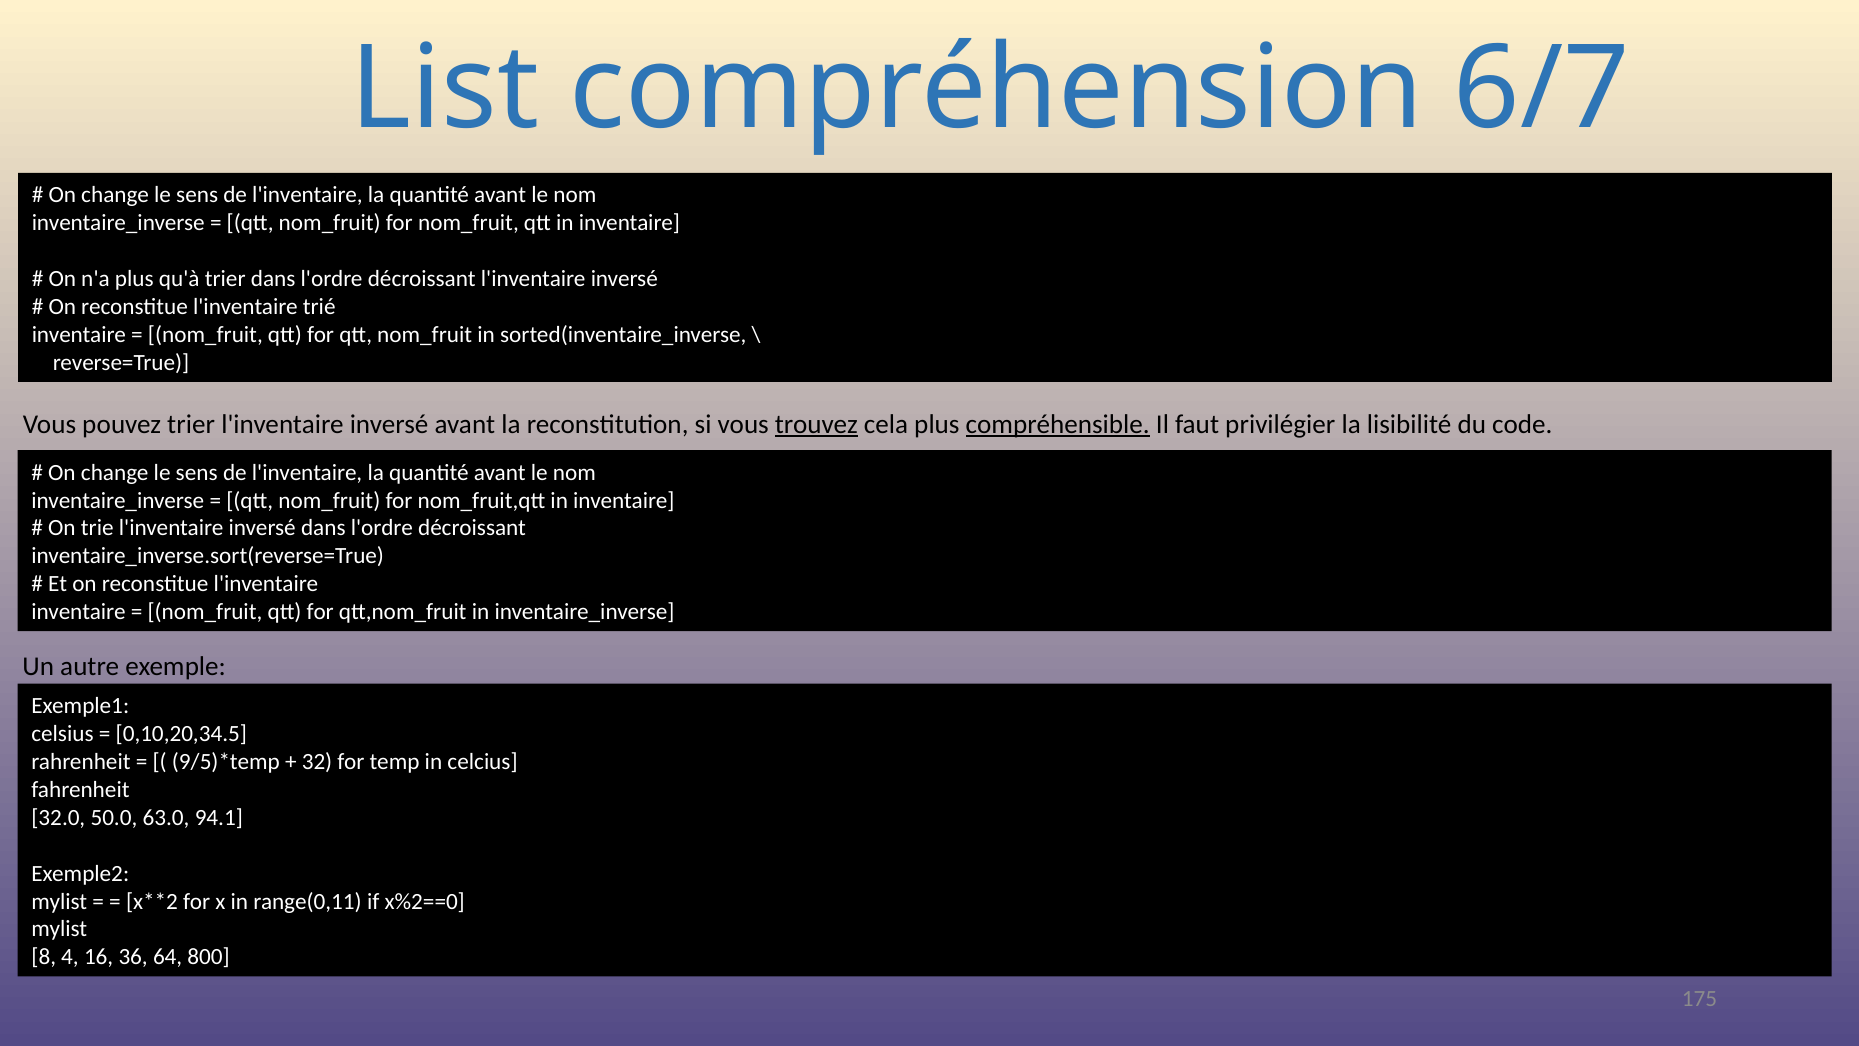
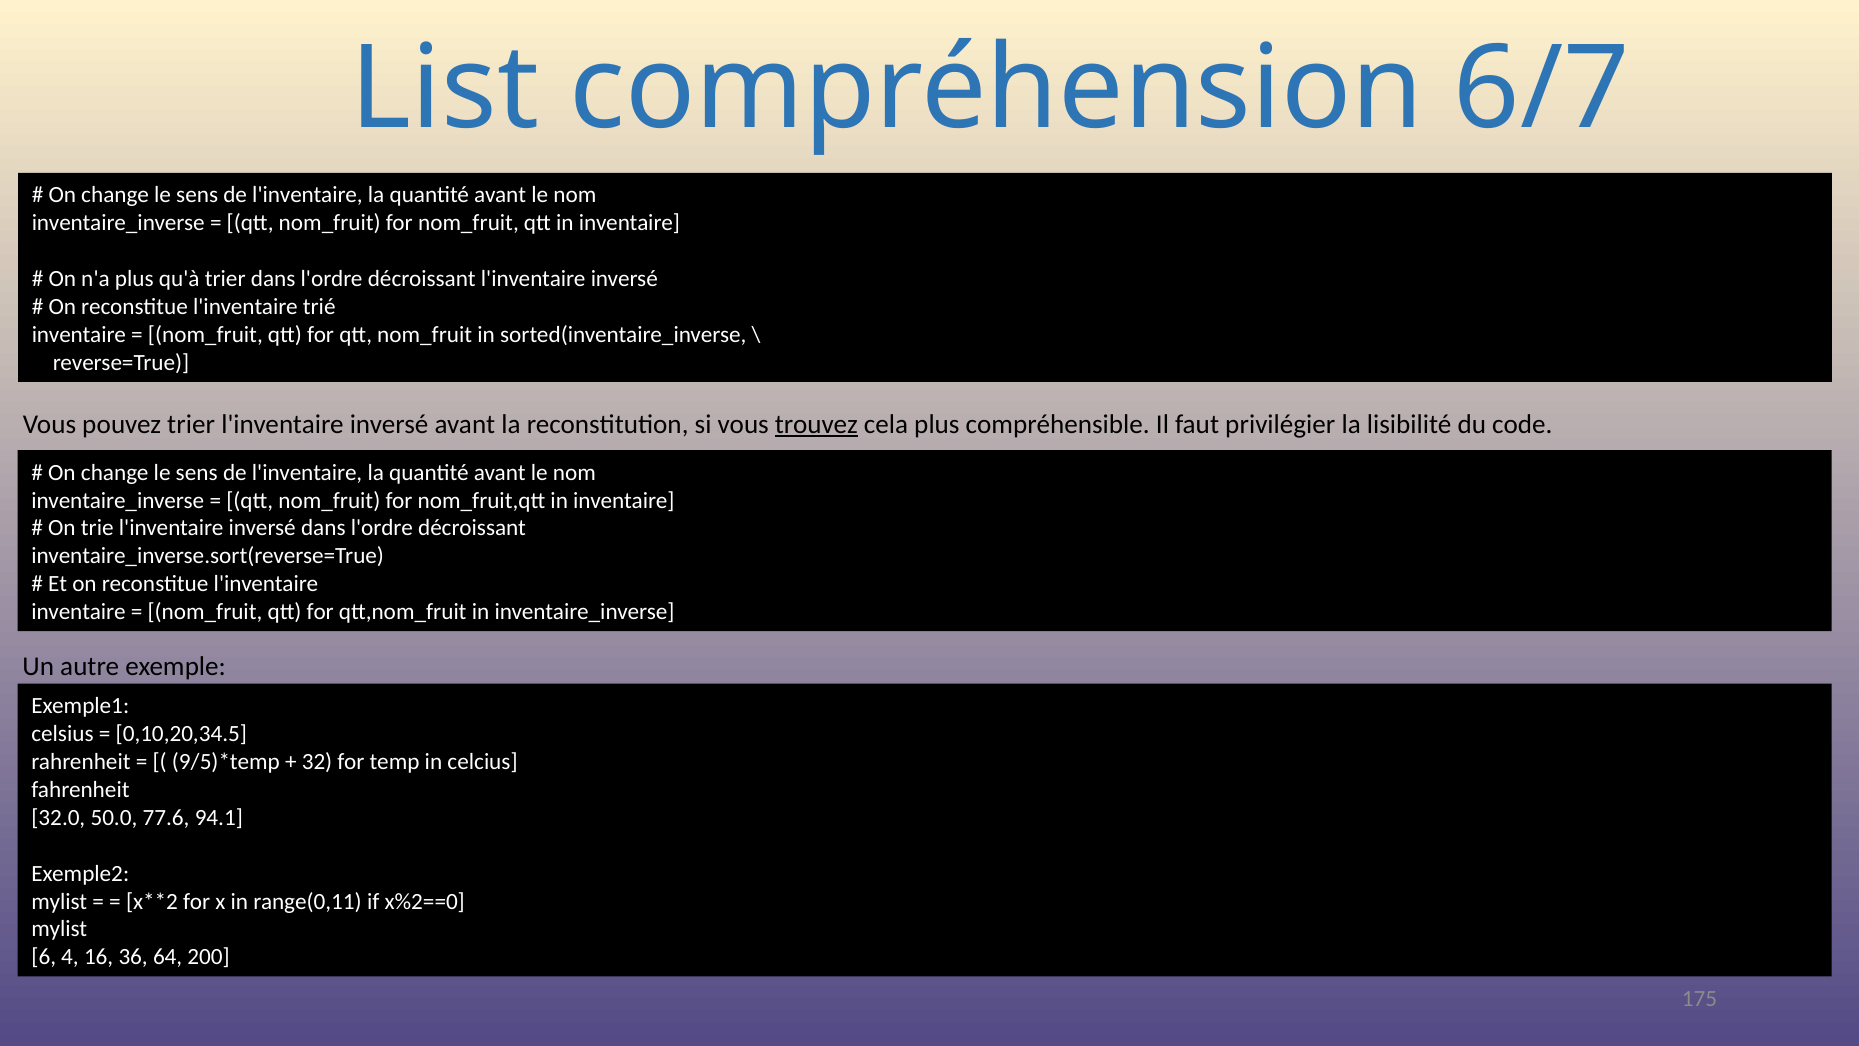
compréhensible underline: present -> none (1058, 424)
63.0: 63.0 -> 77.6 (166, 817)
8: 8 -> 6 (44, 957)
800: 800 -> 200 (209, 957)
